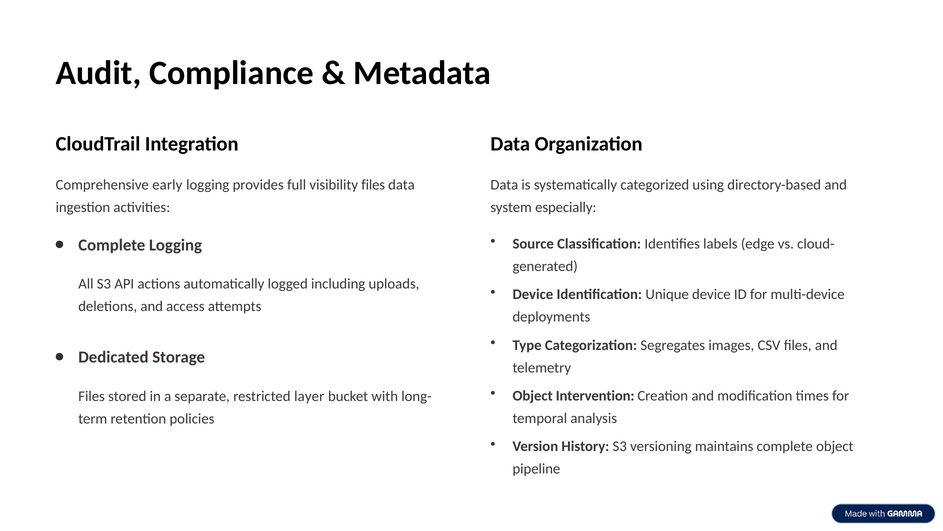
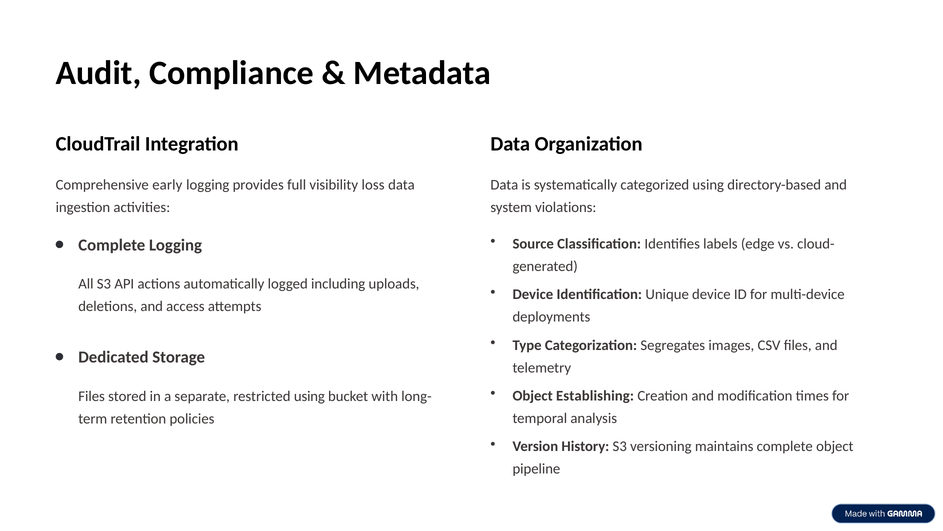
visibility files: files -> loss (373, 185)
especially: especially -> violations (566, 207)
Intervention: Intervention -> Establishing (595, 395)
restricted layer: layer -> using (309, 396)
